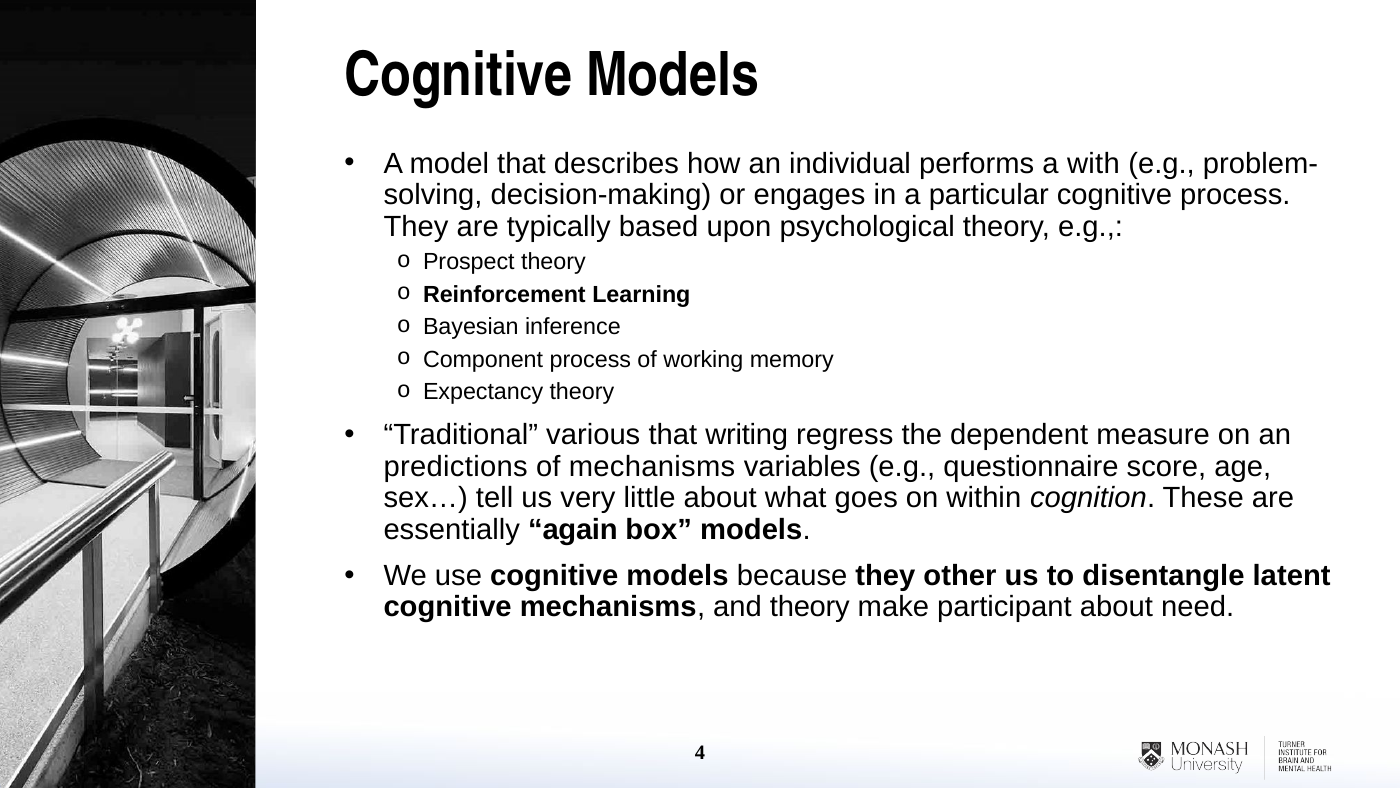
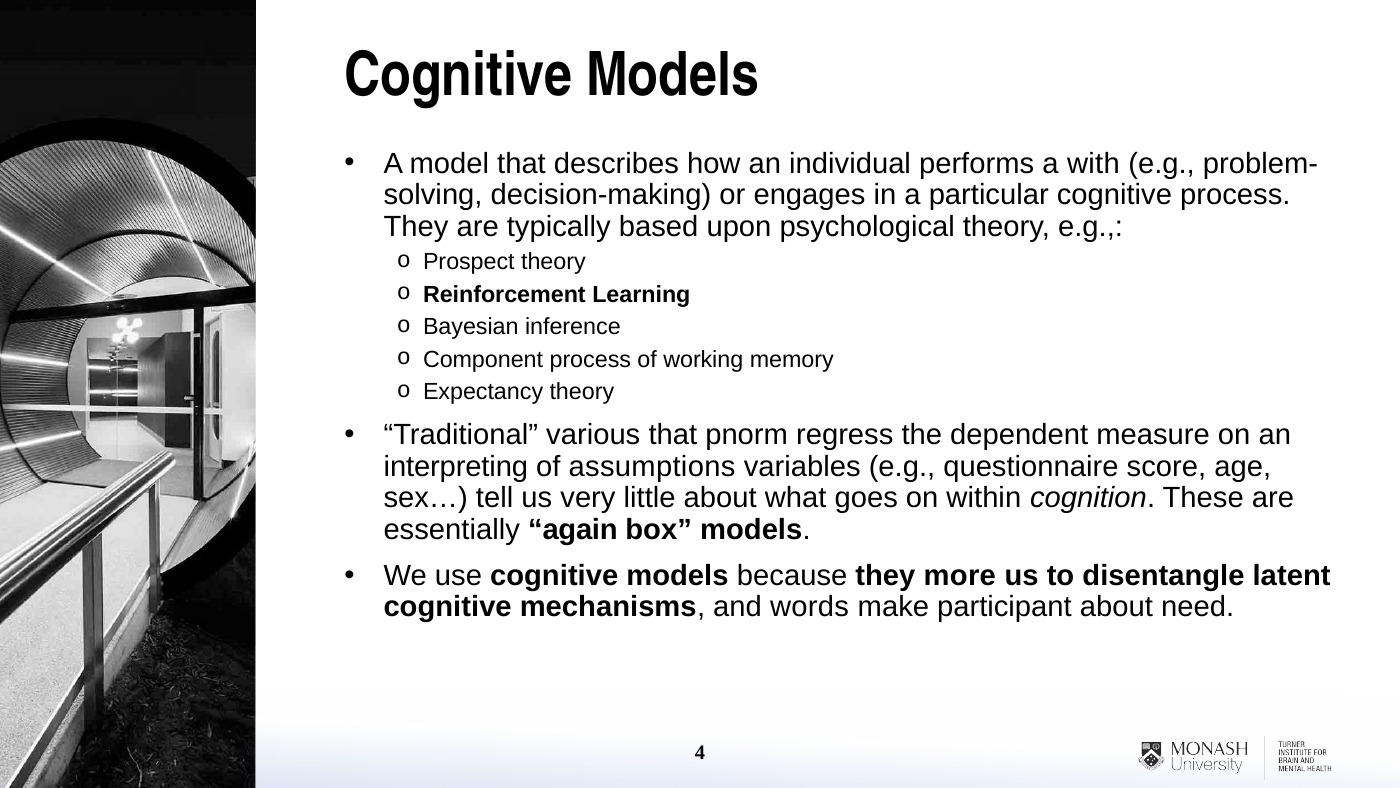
writing: writing -> pnorm (747, 435)
predictions: predictions -> interpreting (456, 466)
of mechanisms: mechanisms -> assumptions (652, 466)
other: other -> more (960, 575)
and theory: theory -> words (810, 607)
